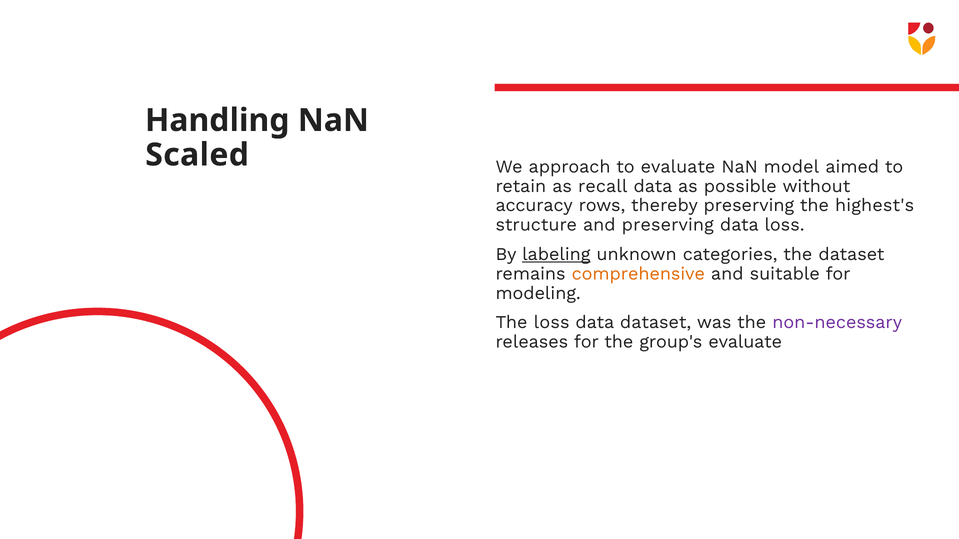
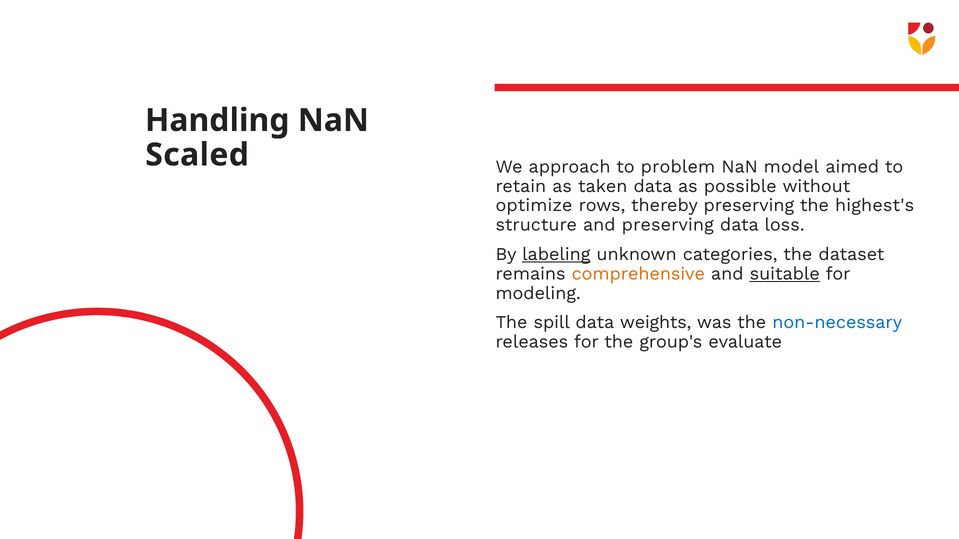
to evaluate: evaluate -> problem (678, 167)
recall: recall -> taken (603, 186)
accuracy: accuracy -> optimize (534, 206)
suitable underline: none -> present (785, 274)
The loss: loss -> spill (552, 323)
data dataset: dataset -> weights (656, 323)
non-necessary colour: purple -> blue (837, 323)
